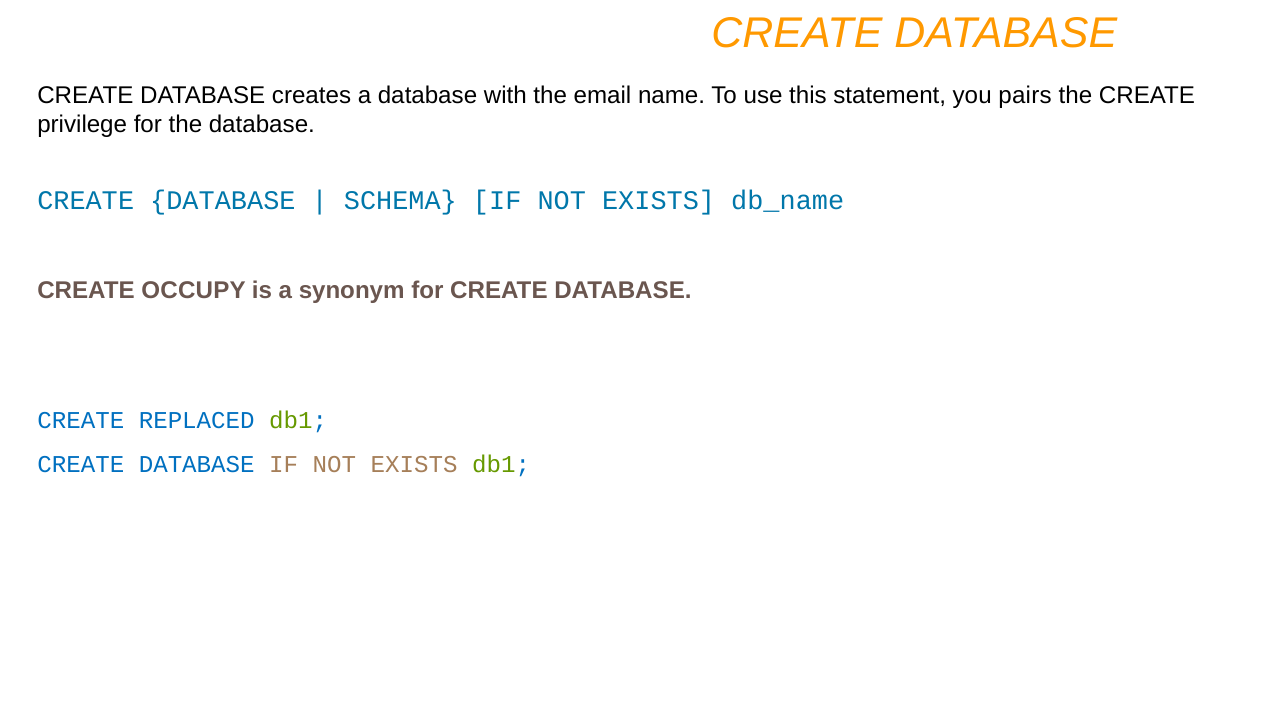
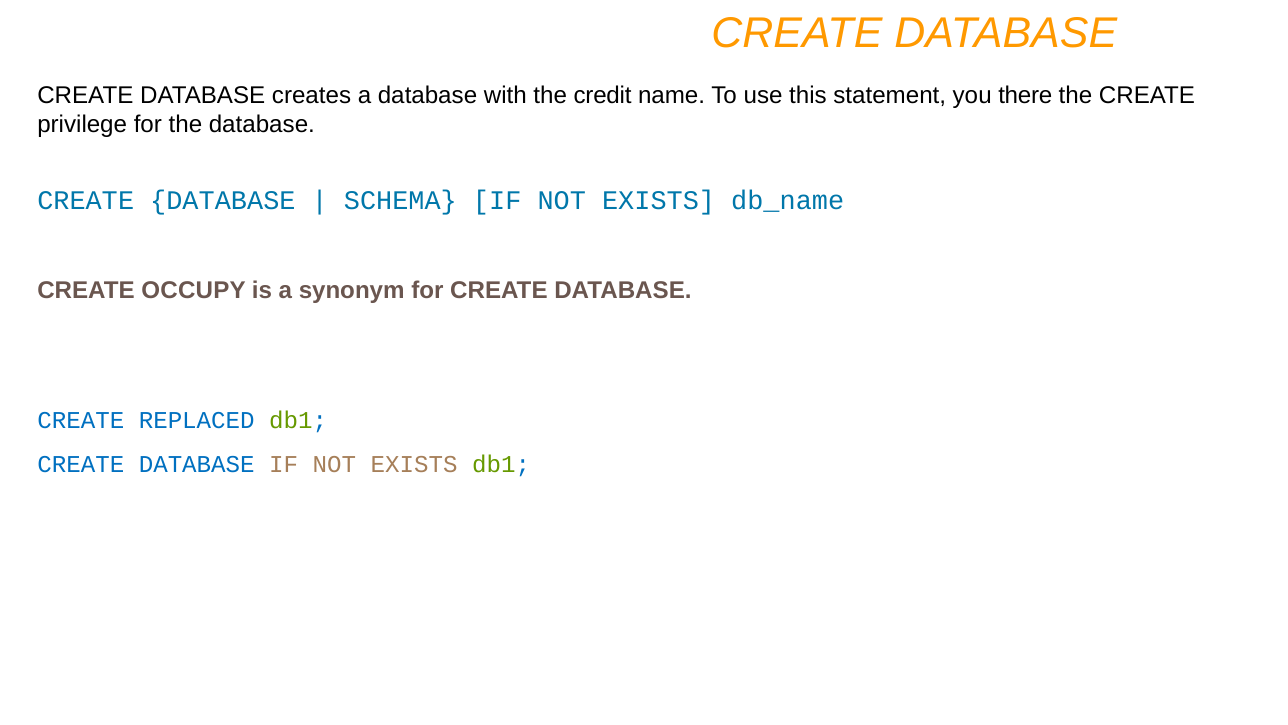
email: email -> credit (603, 95)
pairs: pairs -> there (1025, 95)
